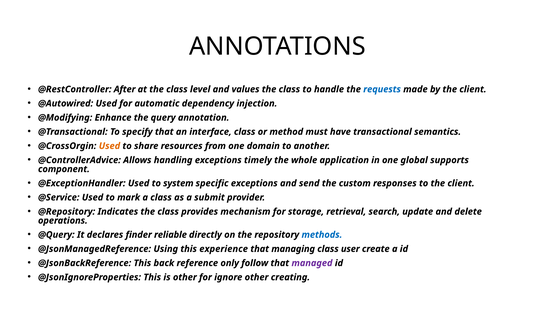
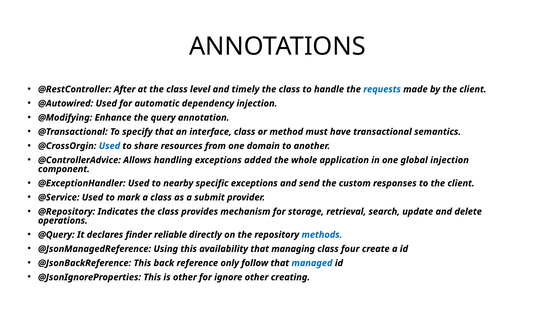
values: values -> timely (246, 89)
Used colour: orange -> blue (109, 146)
timely: timely -> added (258, 160)
global supports: supports -> injection (450, 160)
system: system -> nearby (178, 183)
experience: experience -> availability (224, 249)
user: user -> four (350, 249)
managed colour: purple -> blue (312, 263)
